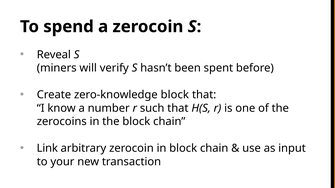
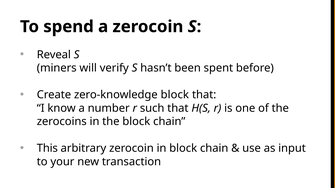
Link: Link -> This (47, 149)
